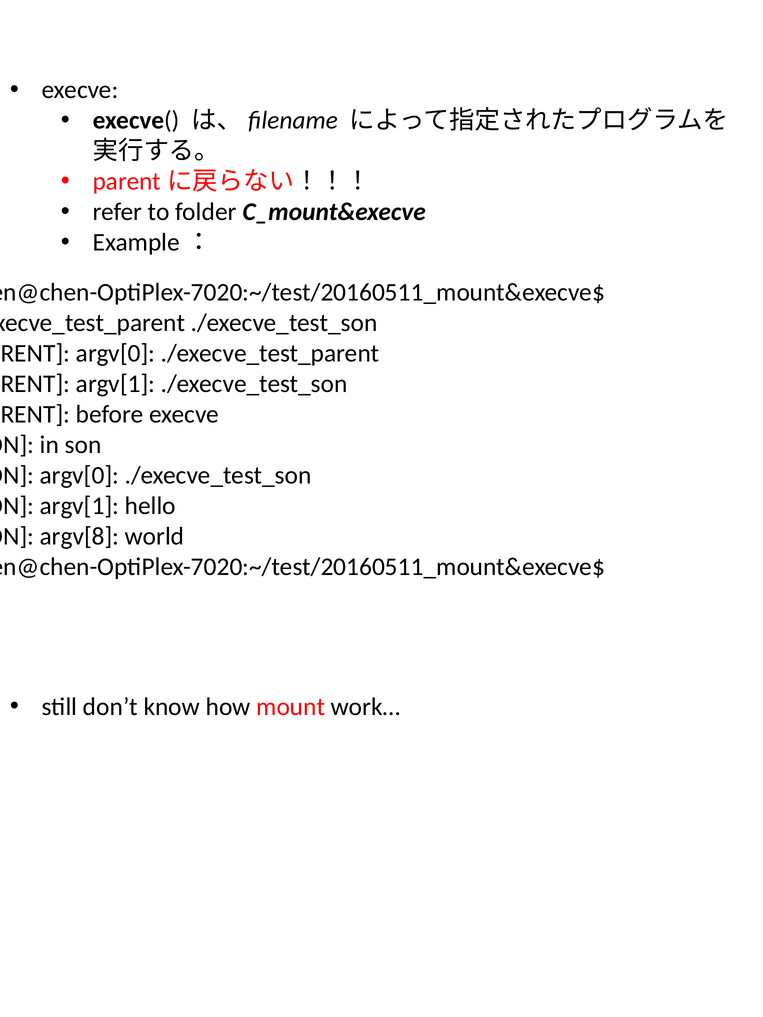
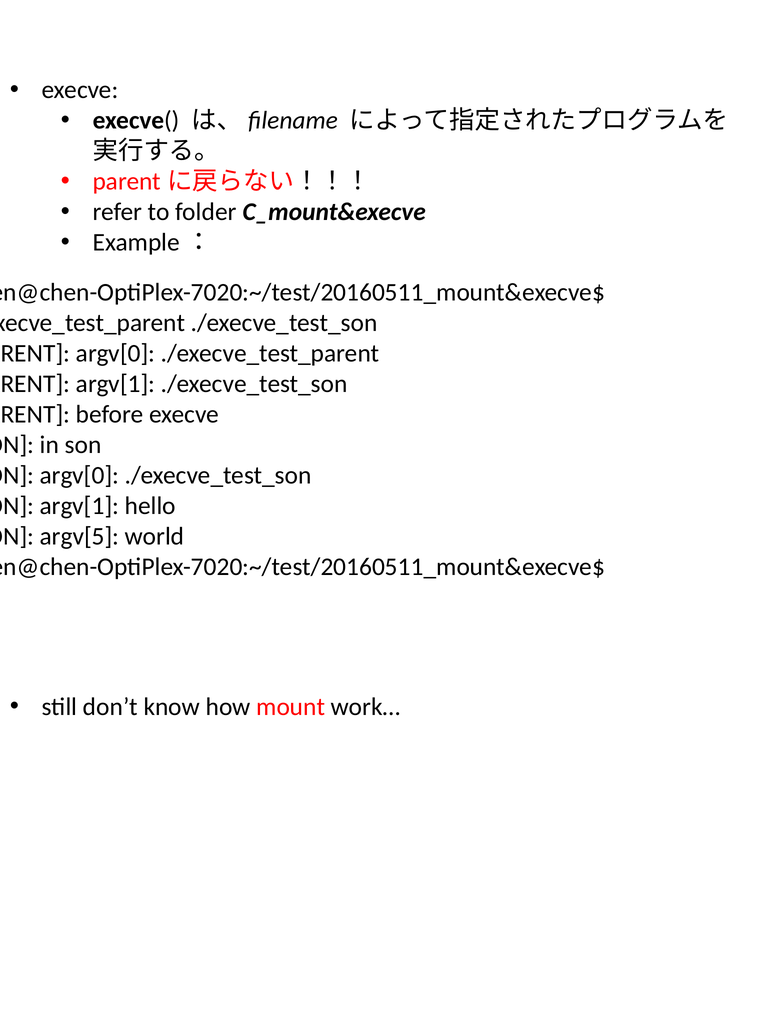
argv[8: argv[8 -> argv[5 (80, 536)
